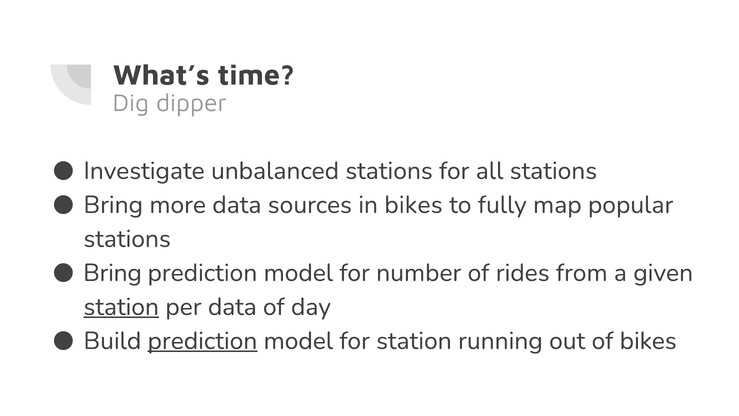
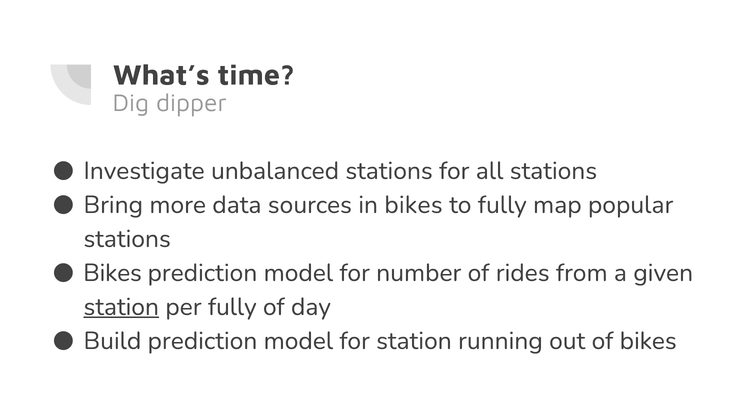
Bring: Bring -> Bikes (112, 273)
per data: data -> fully (232, 307)
prediction underline: present -> none (202, 341)
